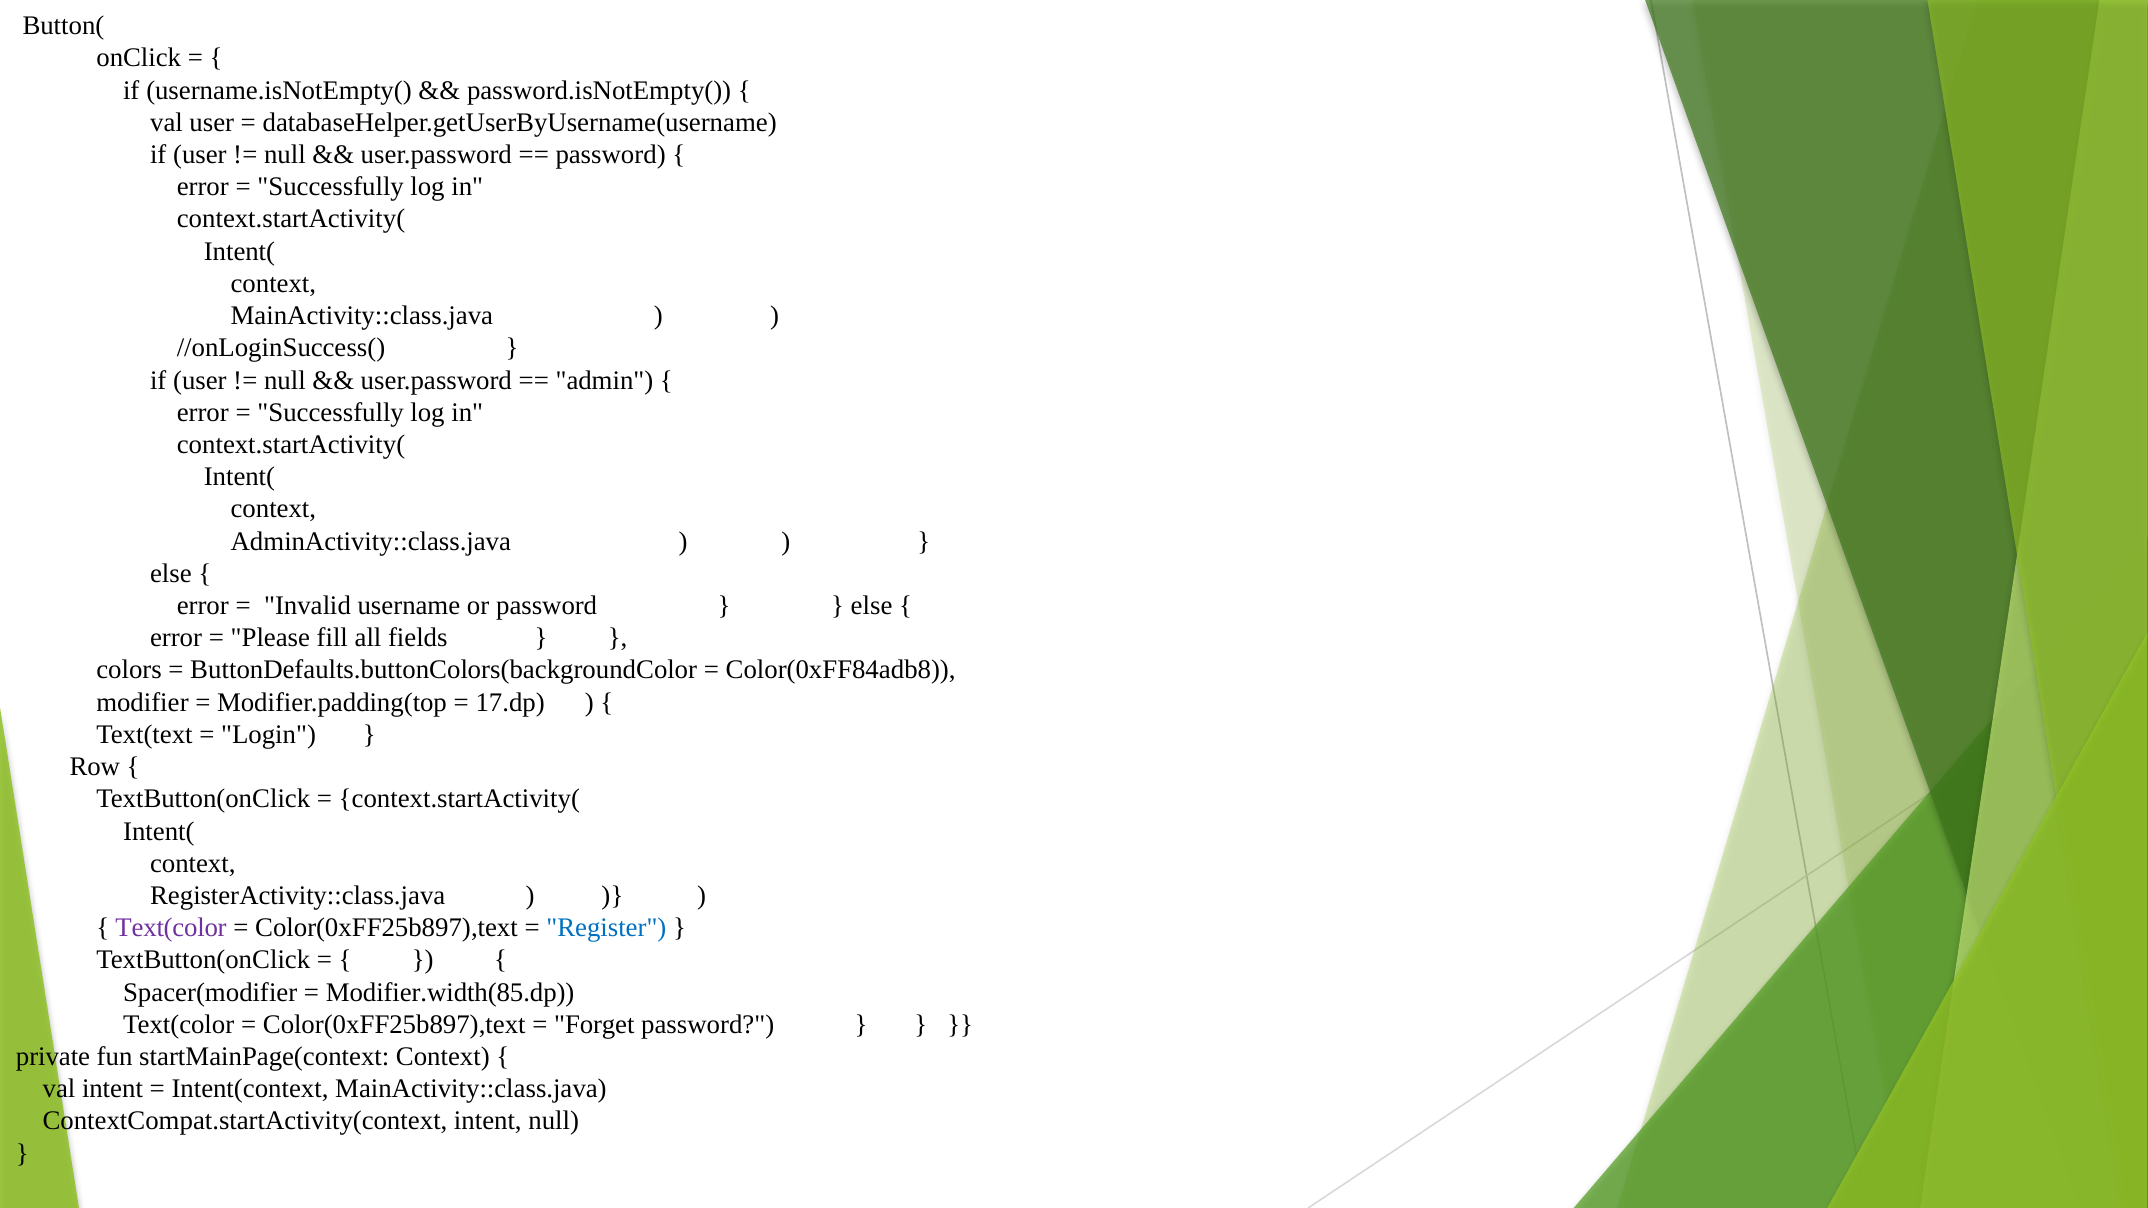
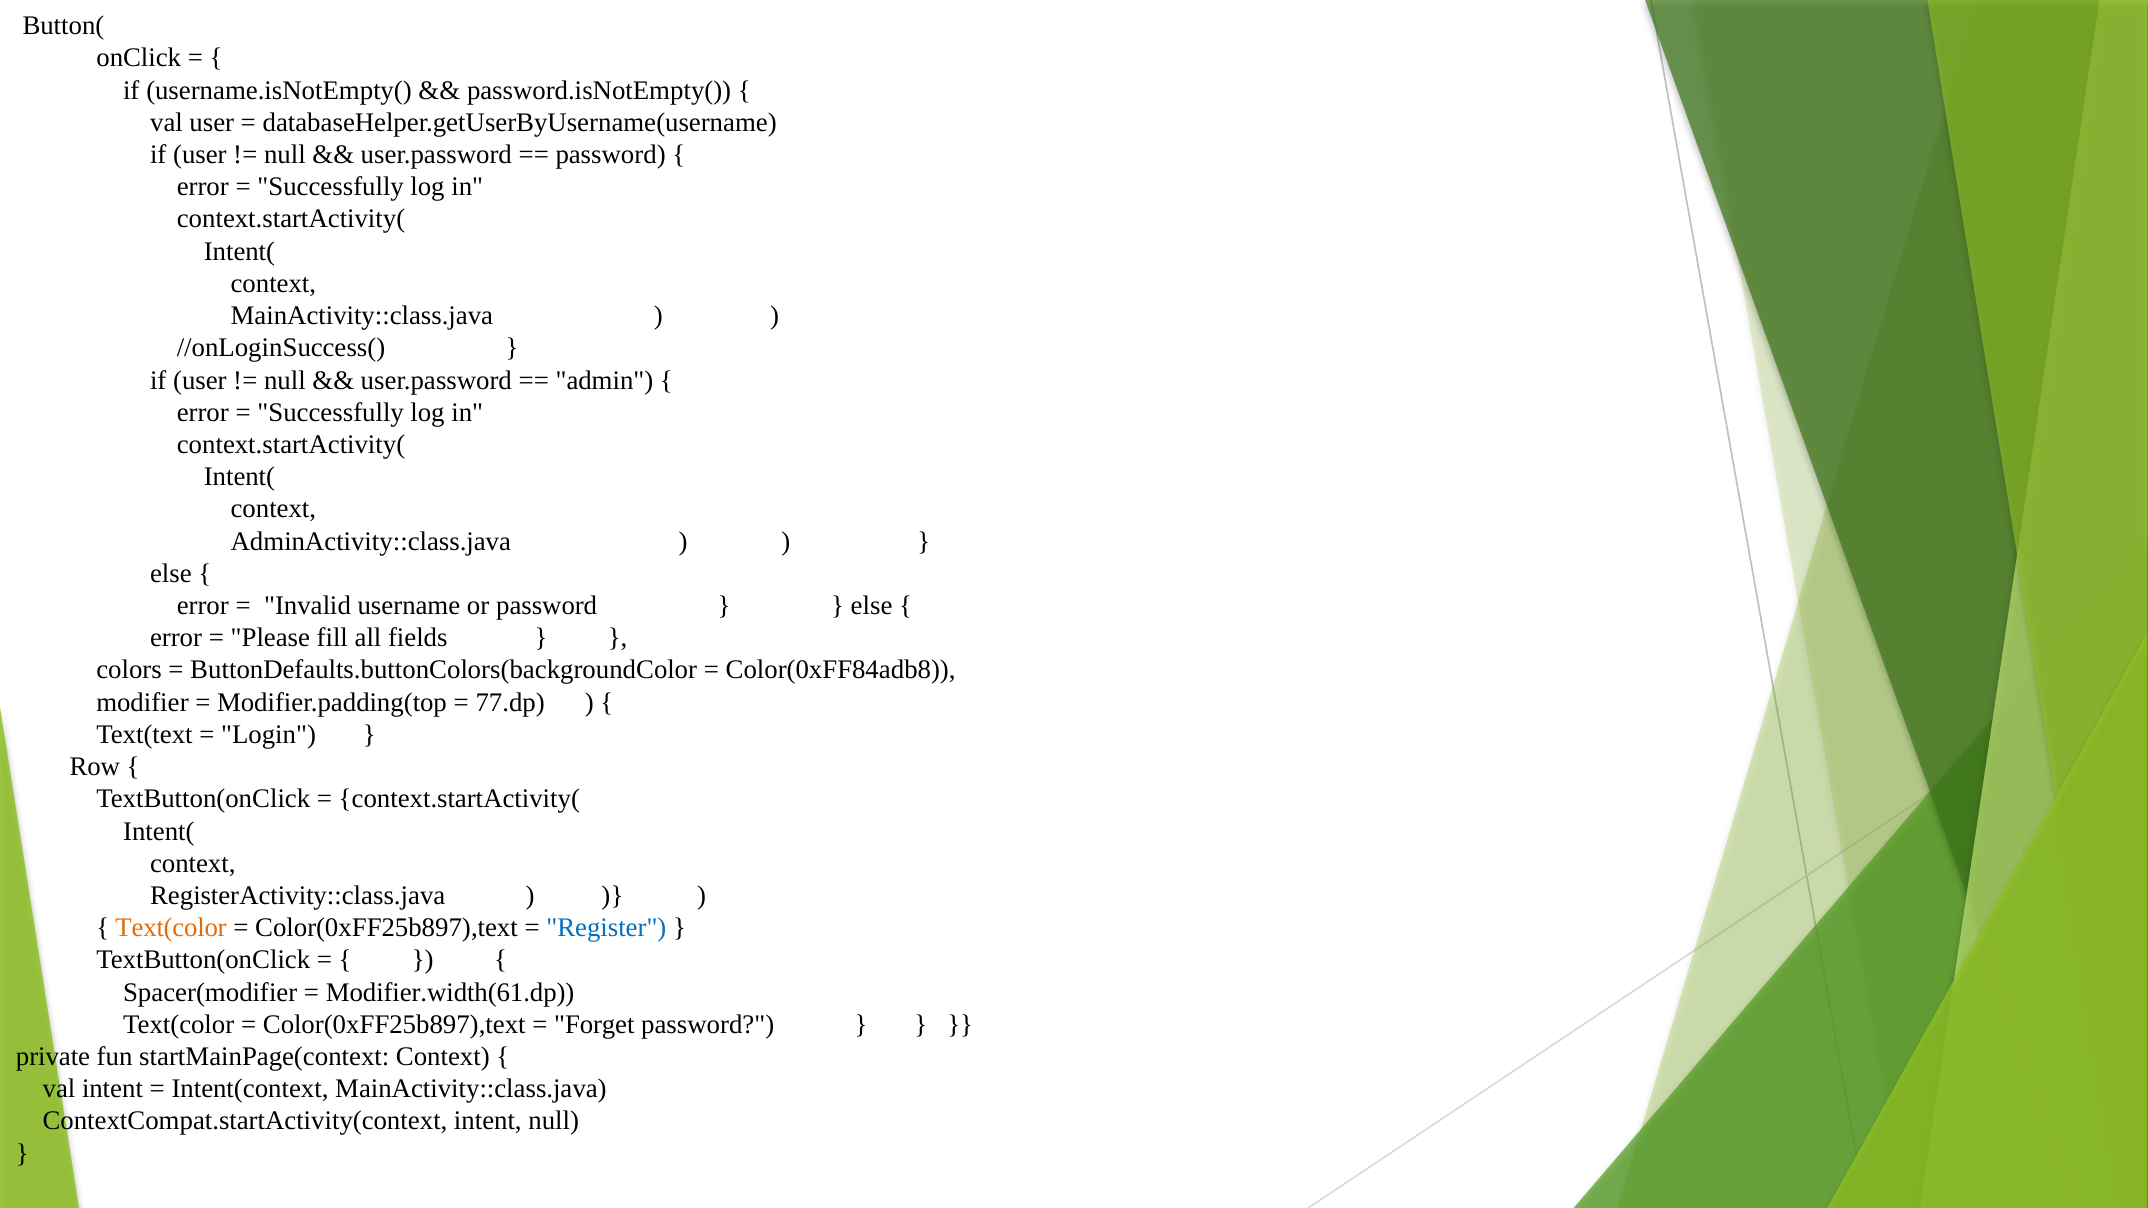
17.dp: 17.dp -> 77.dp (510, 702)
Text(color colour: purple -> orange (171, 928)
Modifier.width(85.dp: Modifier.width(85.dp -> Modifier.width(61.dp (450, 992)
